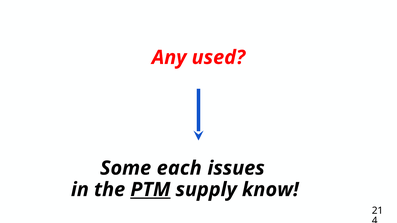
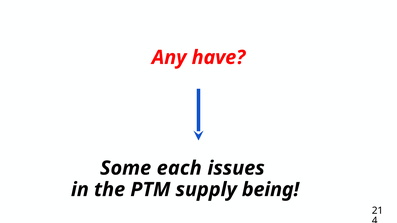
used: used -> have (218, 58)
PTM underline: present -> none (150, 190)
know: know -> being (271, 190)
